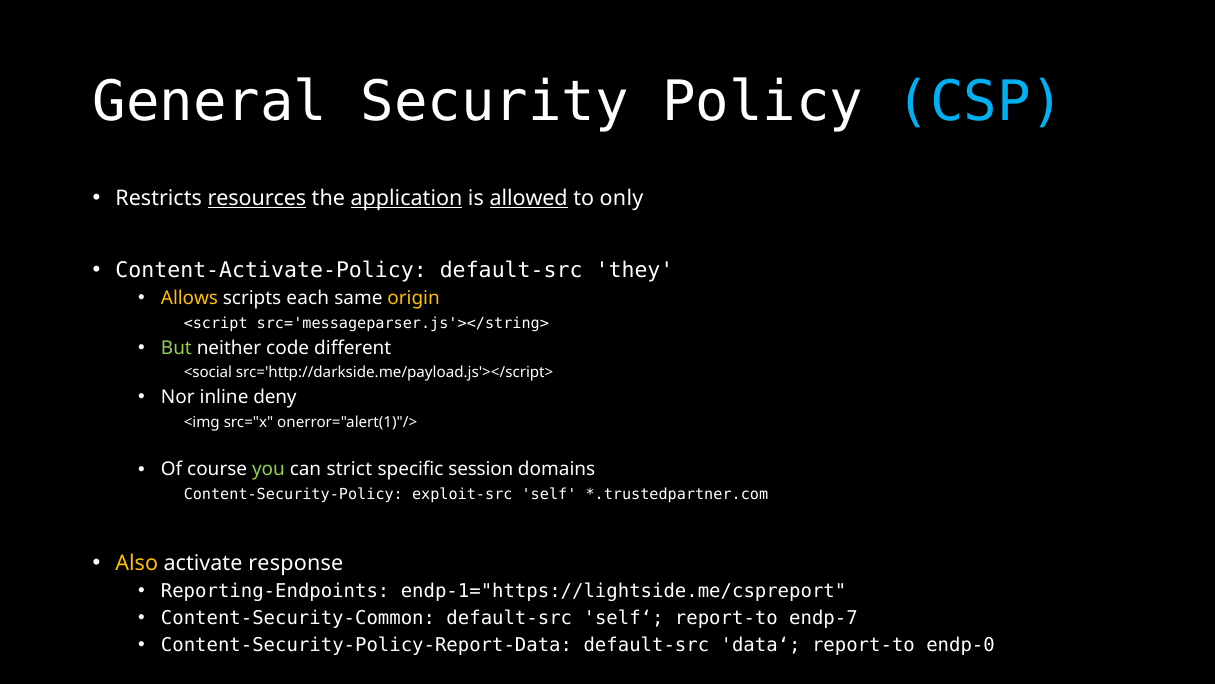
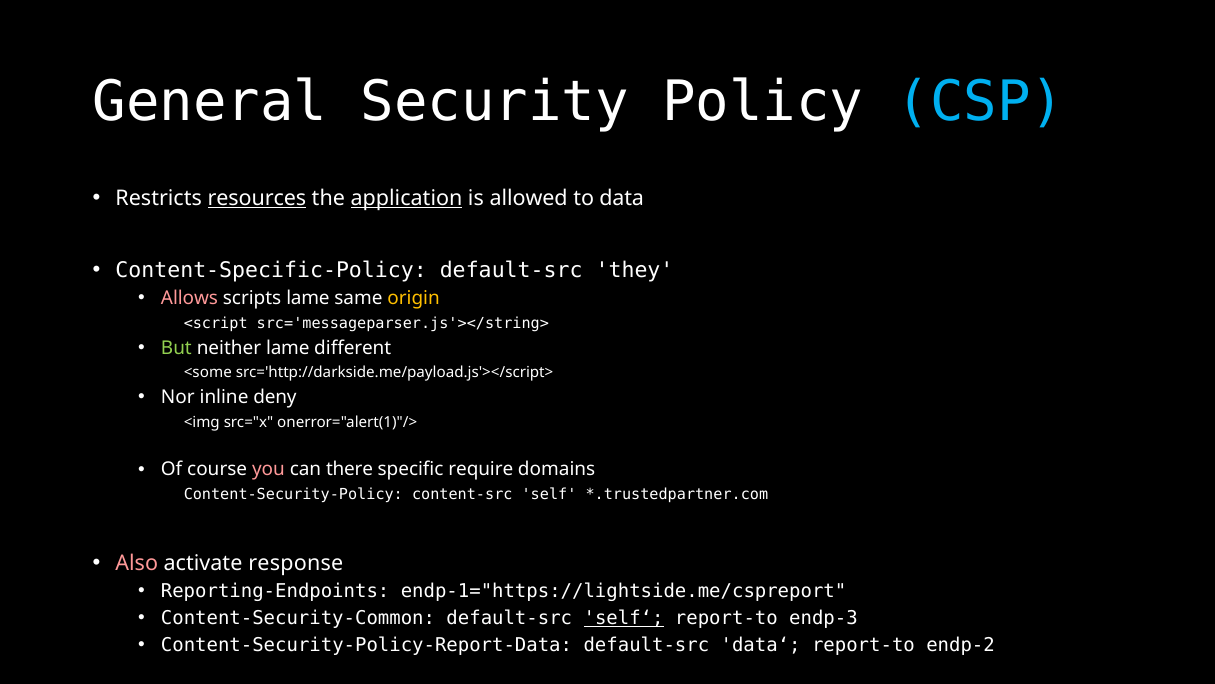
allowed underline: present -> none (529, 198)
only: only -> data (622, 198)
Content-Activate-Policy: Content-Activate-Policy -> Content-Specific-Policy (271, 270)
Allows colour: yellow -> pink (189, 298)
scripts each: each -> lame (308, 298)
neither code: code -> lame (288, 348)
<social: <social -> <some (208, 372)
you colour: light green -> pink (268, 469)
strict: strict -> there (350, 469)
session: session -> require (481, 469)
exploit-src: exploit-src -> content-src (462, 494)
Also colour: yellow -> pink (137, 562)
self‘ underline: none -> present (624, 618)
endp-7: endp-7 -> endp-3 (823, 618)
endp-0: endp-0 -> endp-2 (961, 644)
